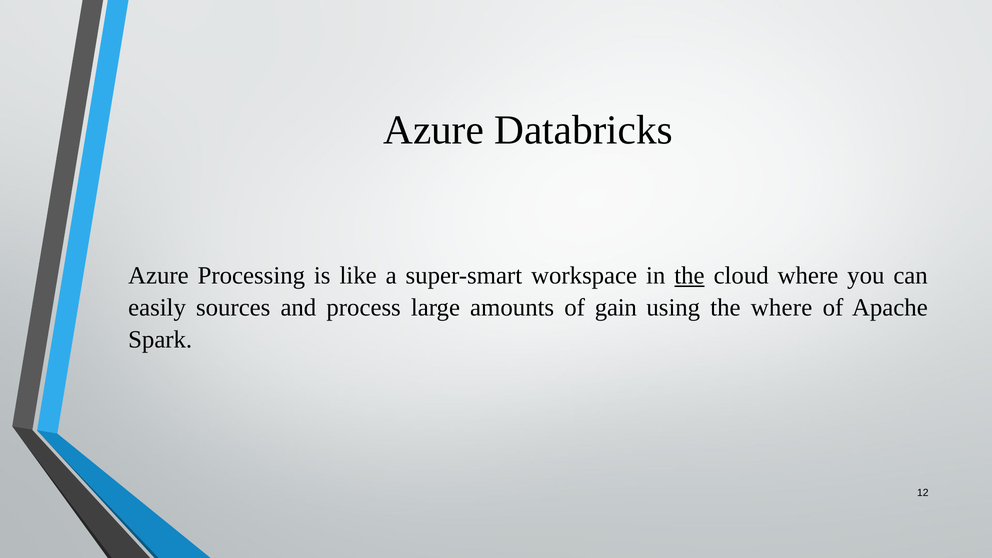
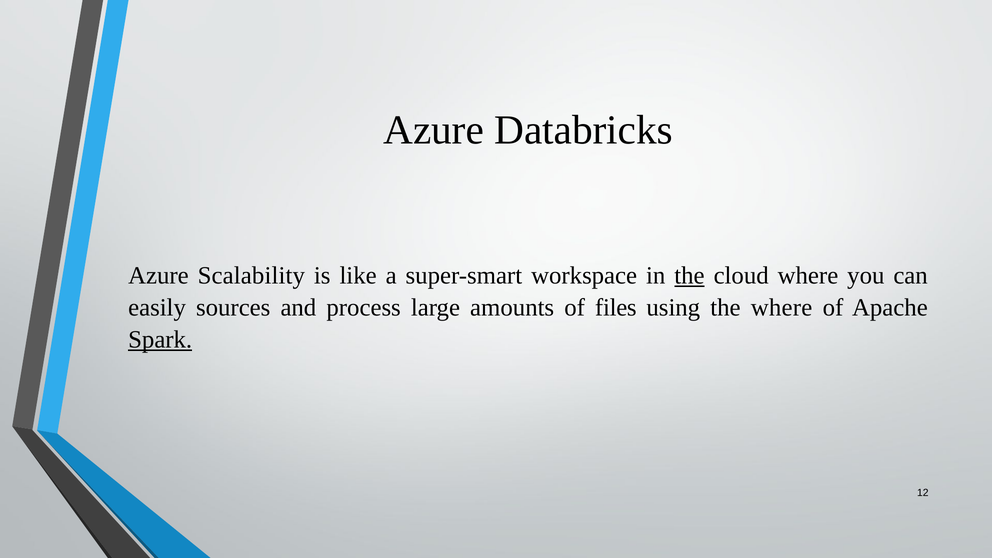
Processing: Processing -> Scalability (251, 276)
gain: gain -> files (616, 308)
Spark underline: none -> present (160, 339)
